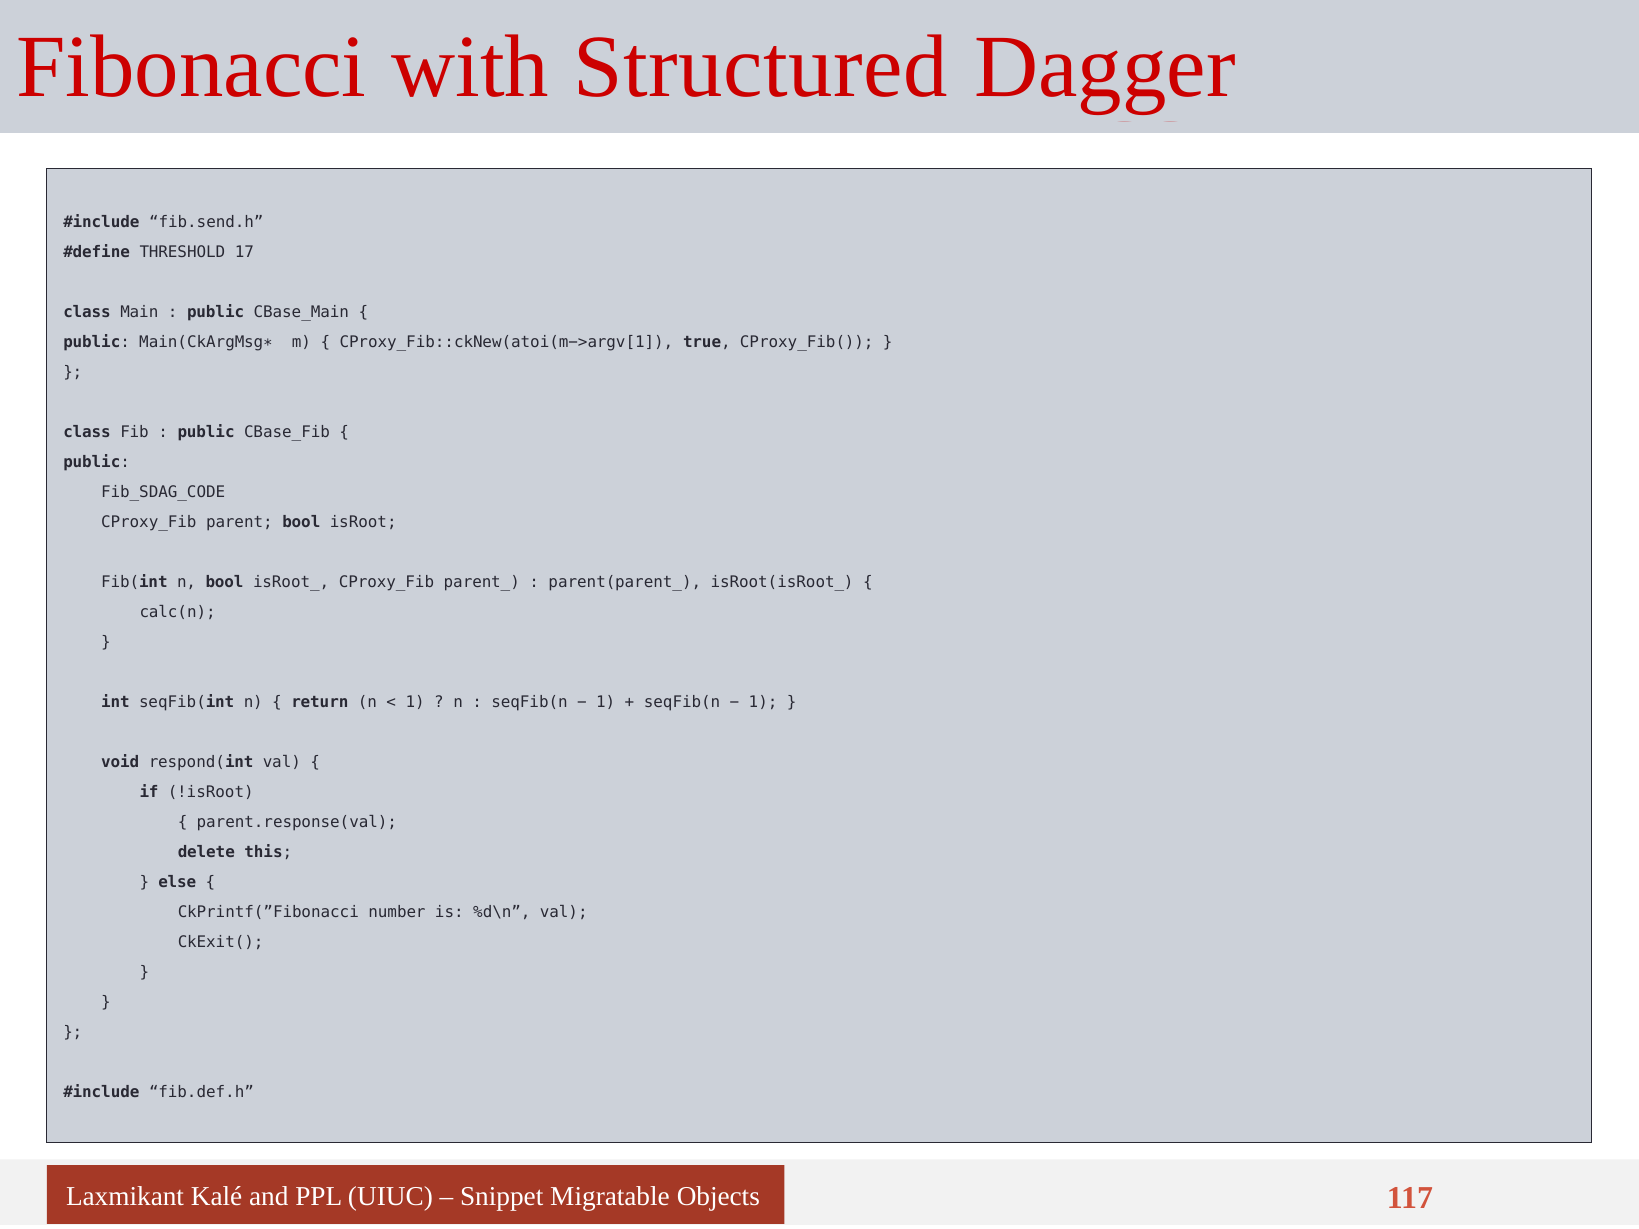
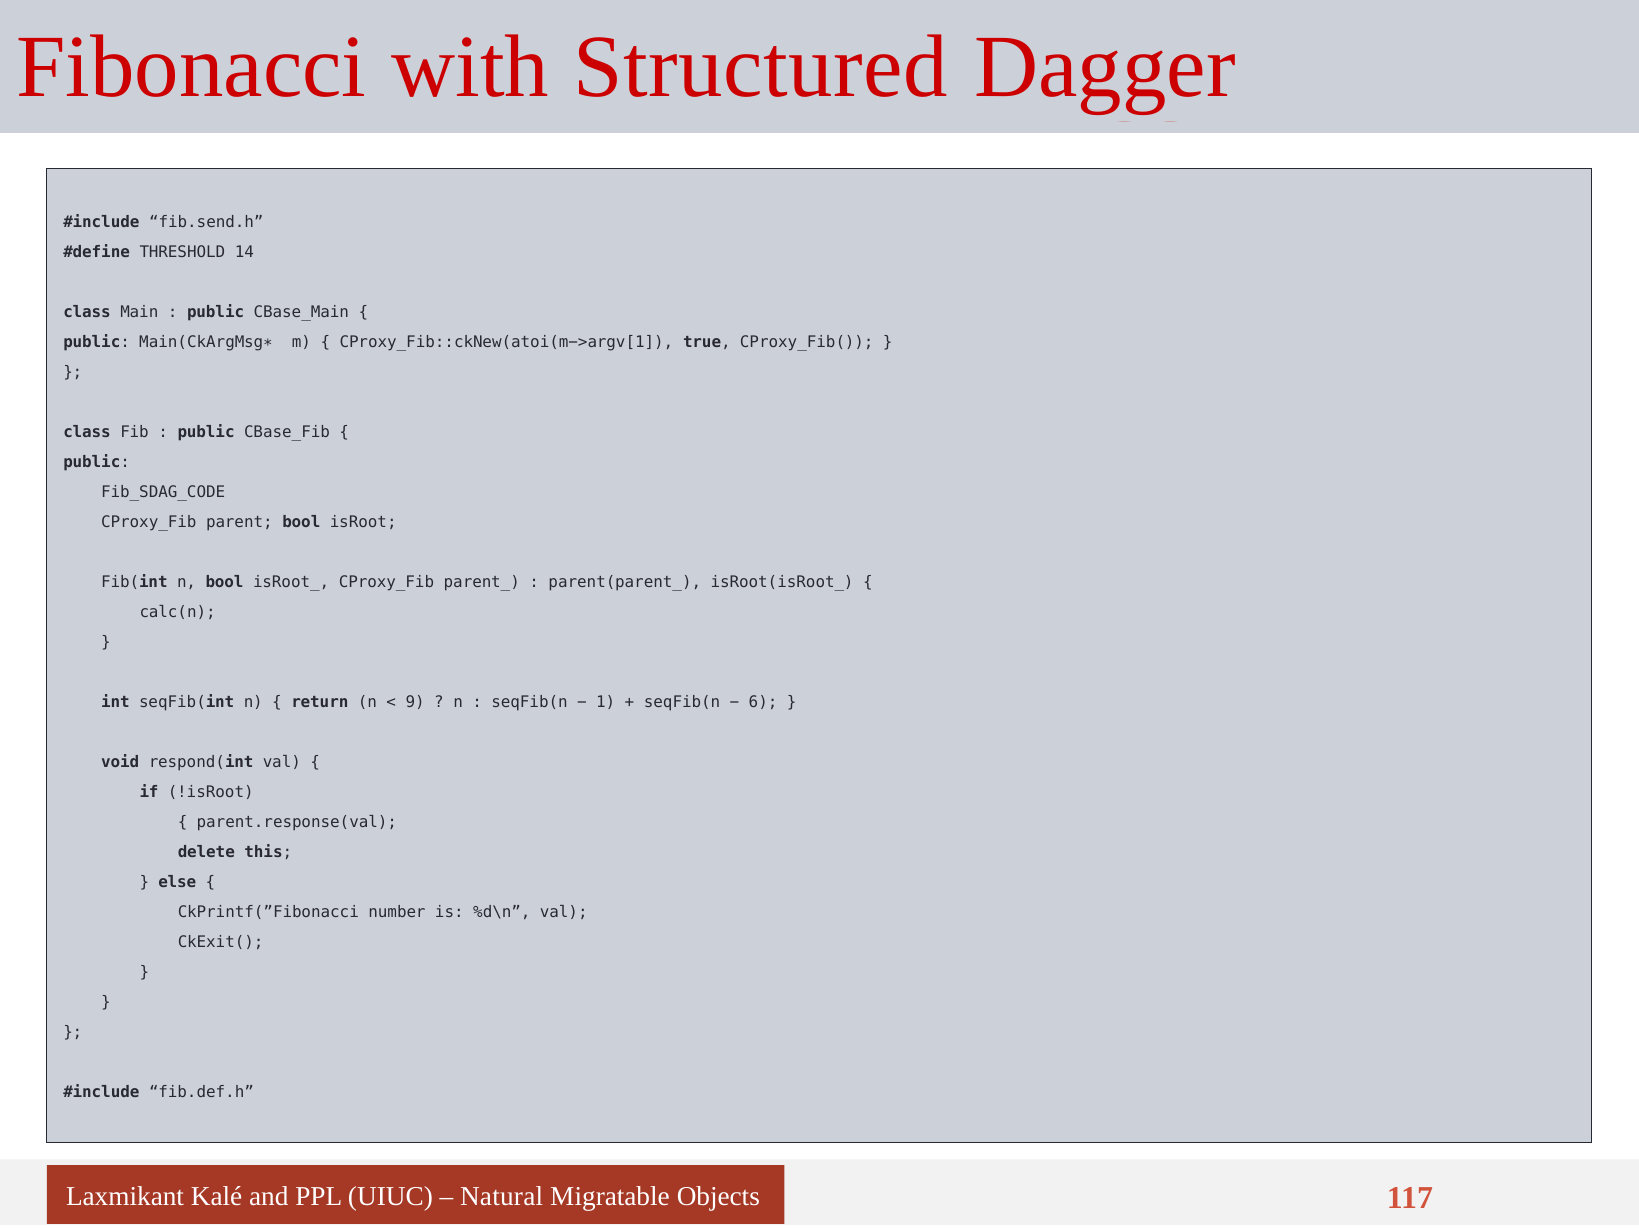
17: 17 -> 14 (244, 252)
1: 1 -> 9 (415, 702)
1: 1 -> 6 (763, 702)
Snippet: Snippet -> Natural (502, 1197)
